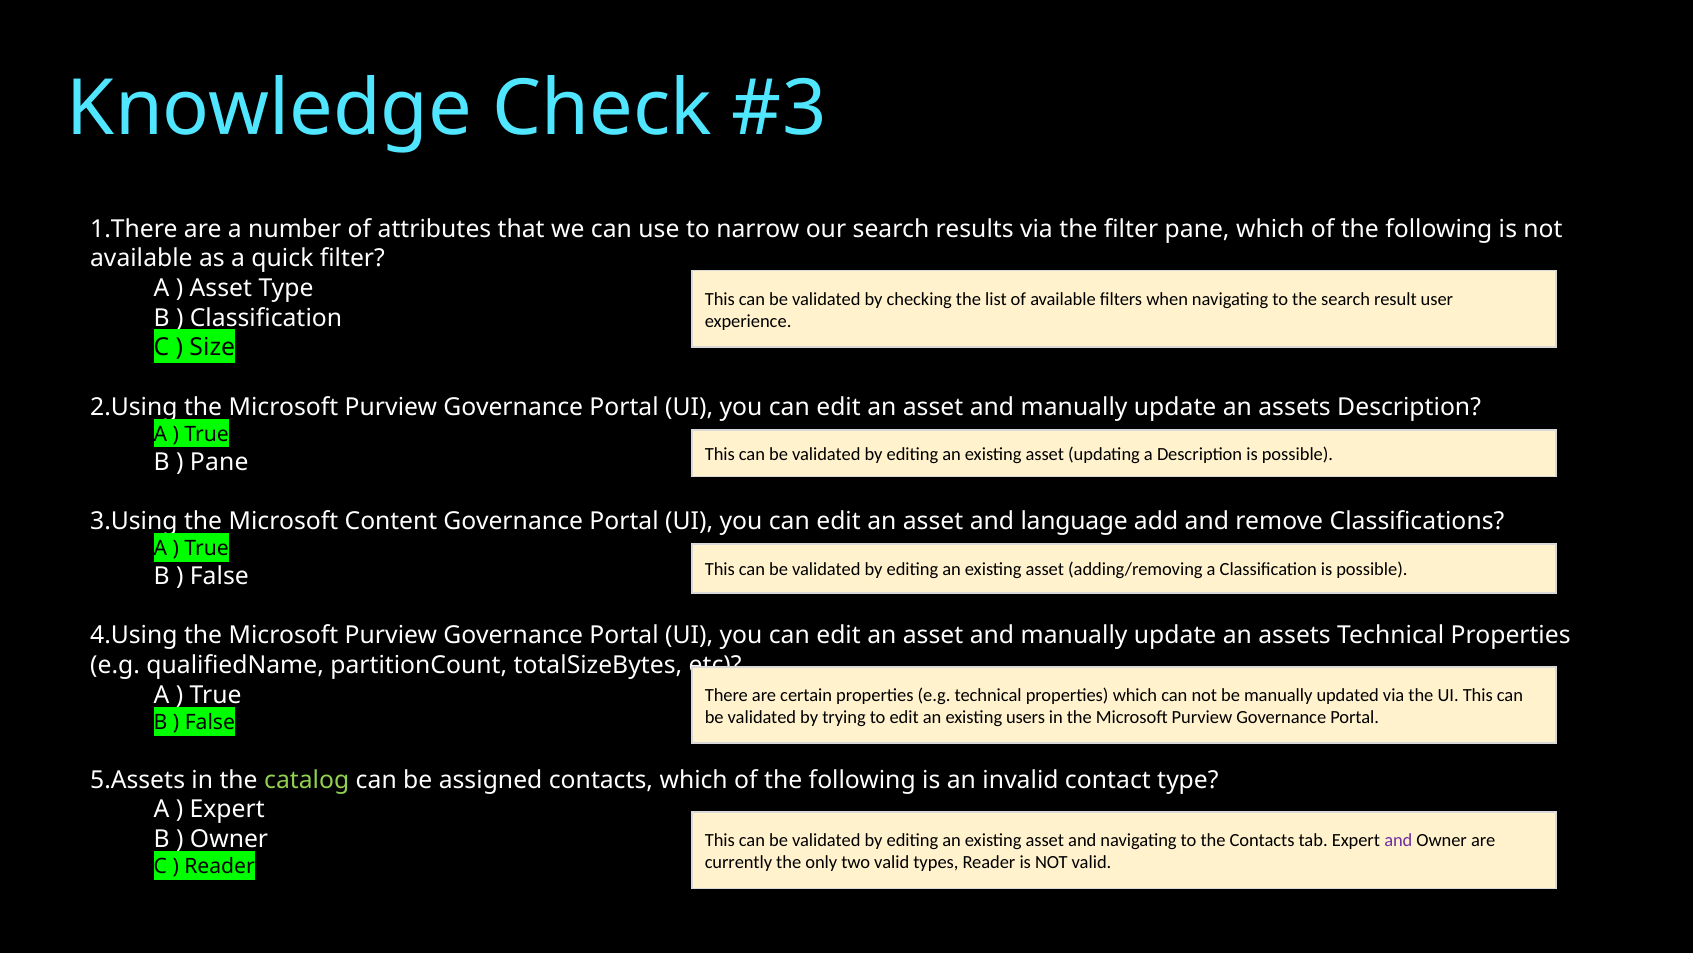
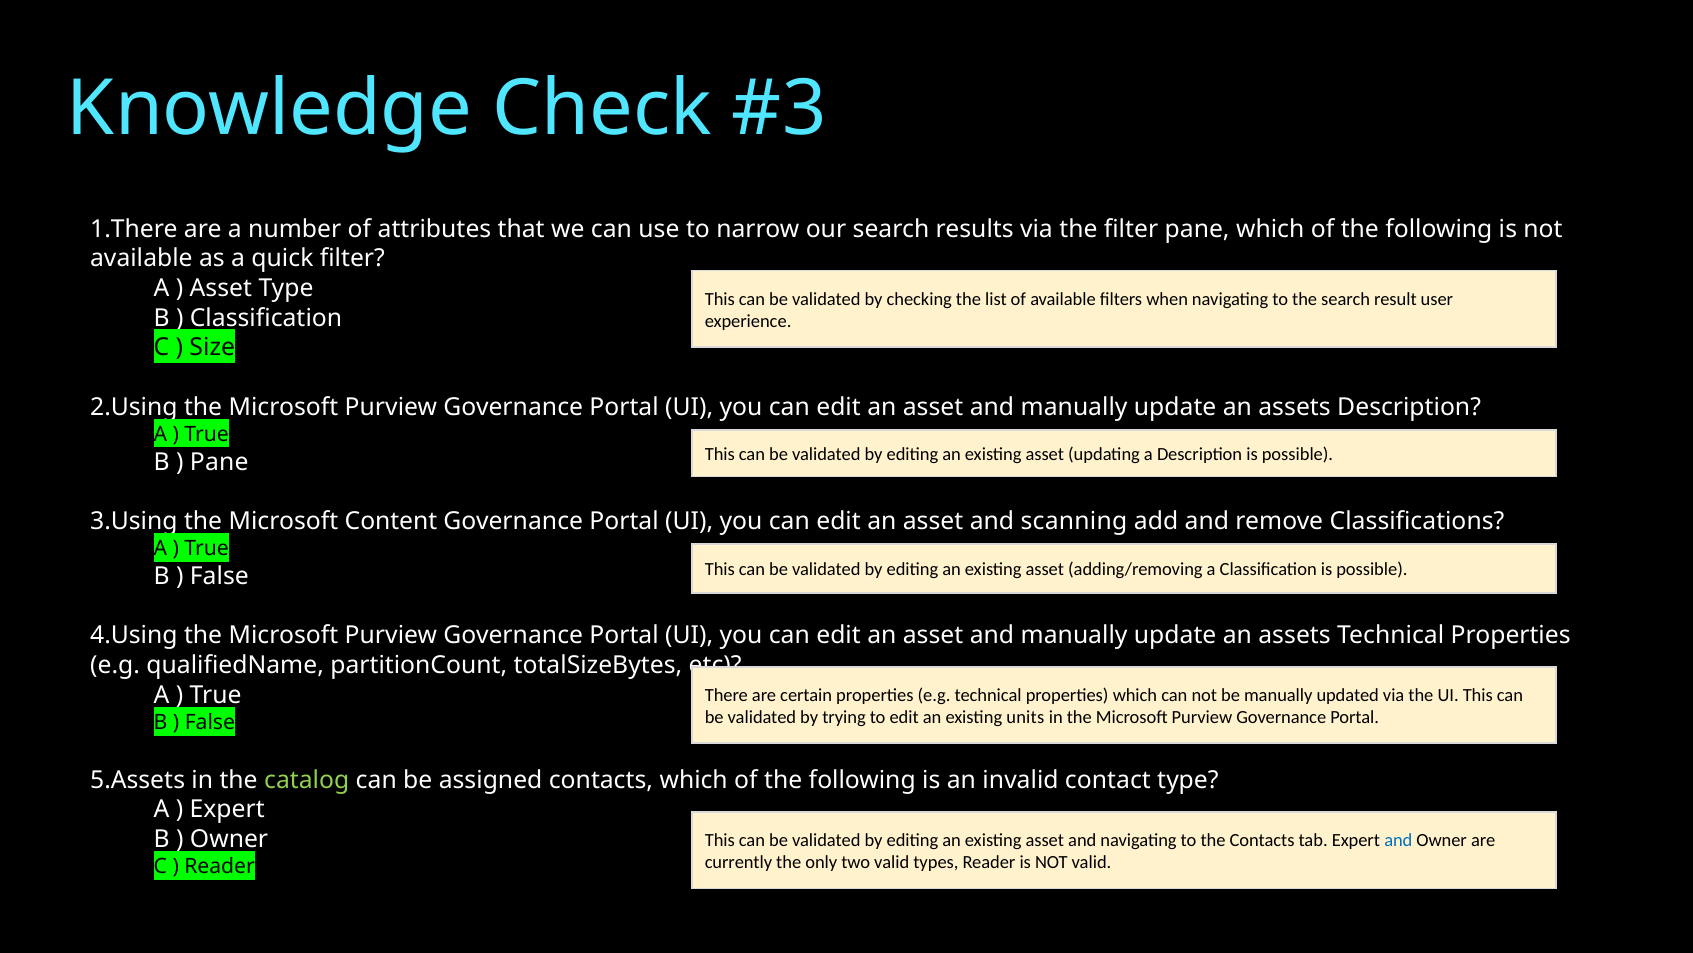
language: language -> scanning (1074, 521)
users: users -> units (1025, 717)
and colour: purple -> blue (1398, 840)
